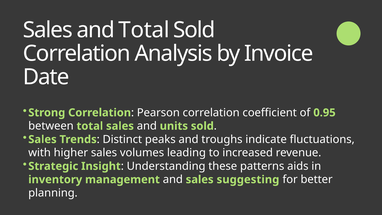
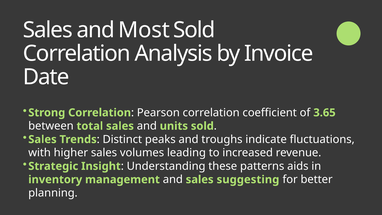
and Total: Total -> Most (144, 30)
0.95: 0.95 -> 3.65 (324, 113)
